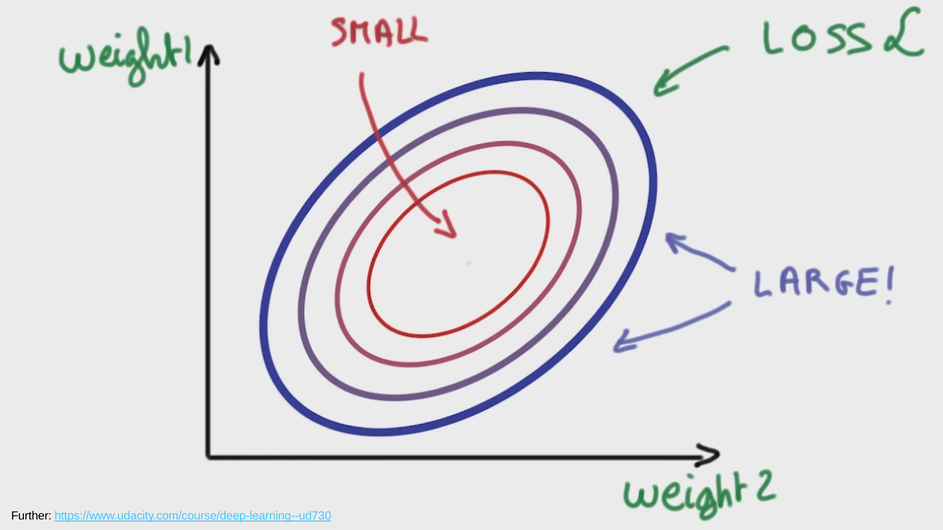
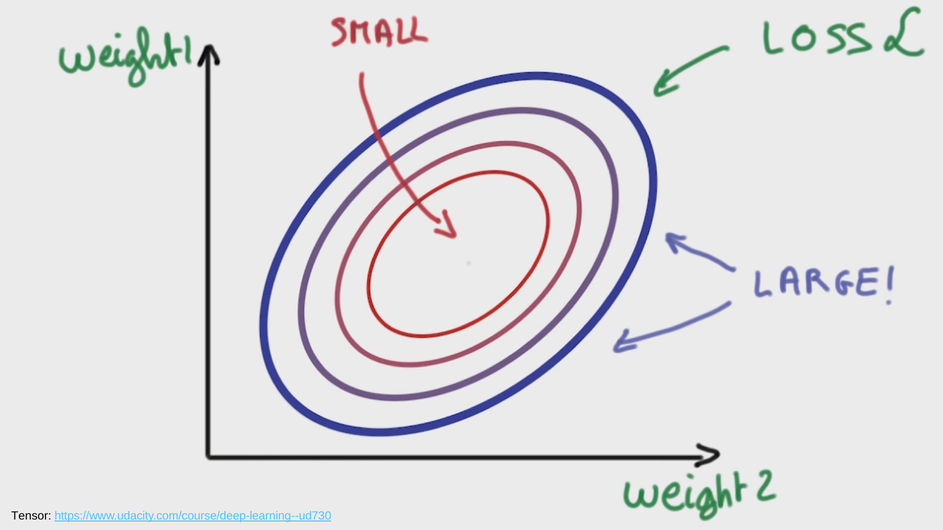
Further: Further -> Tensor (31, 516)
